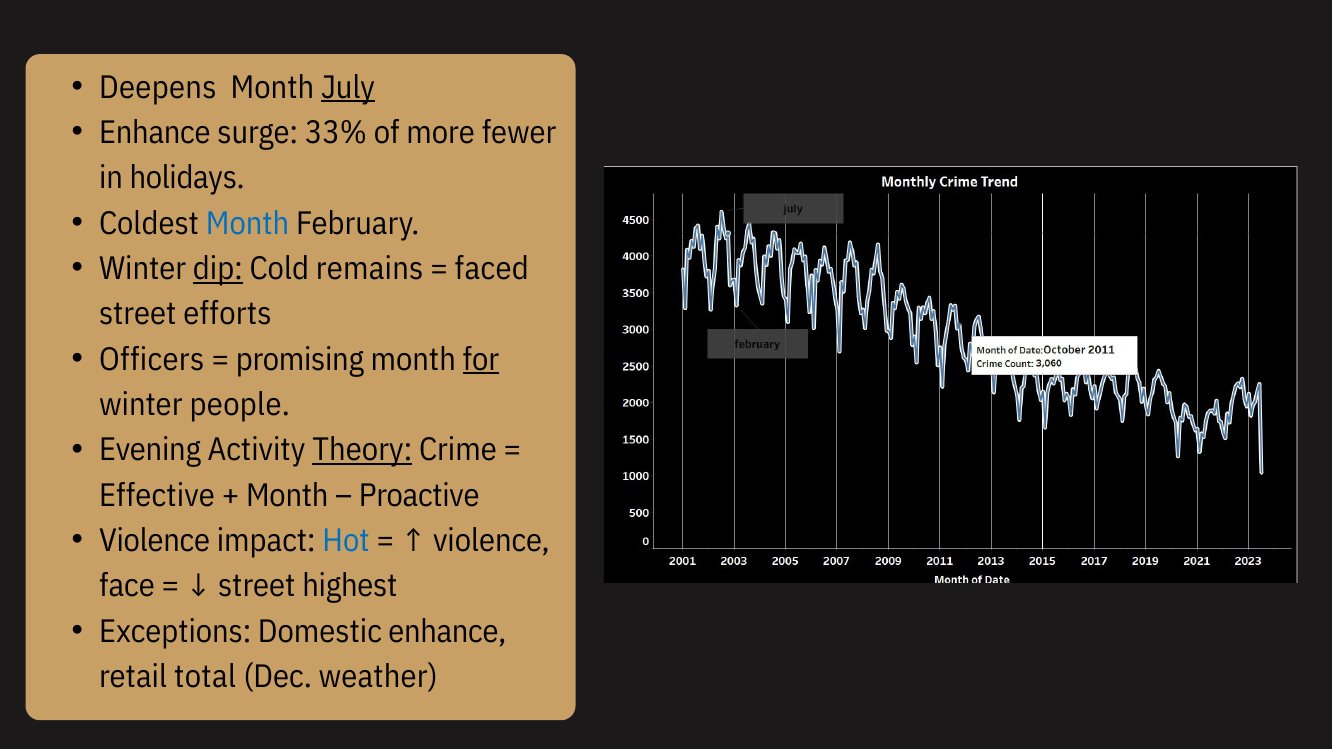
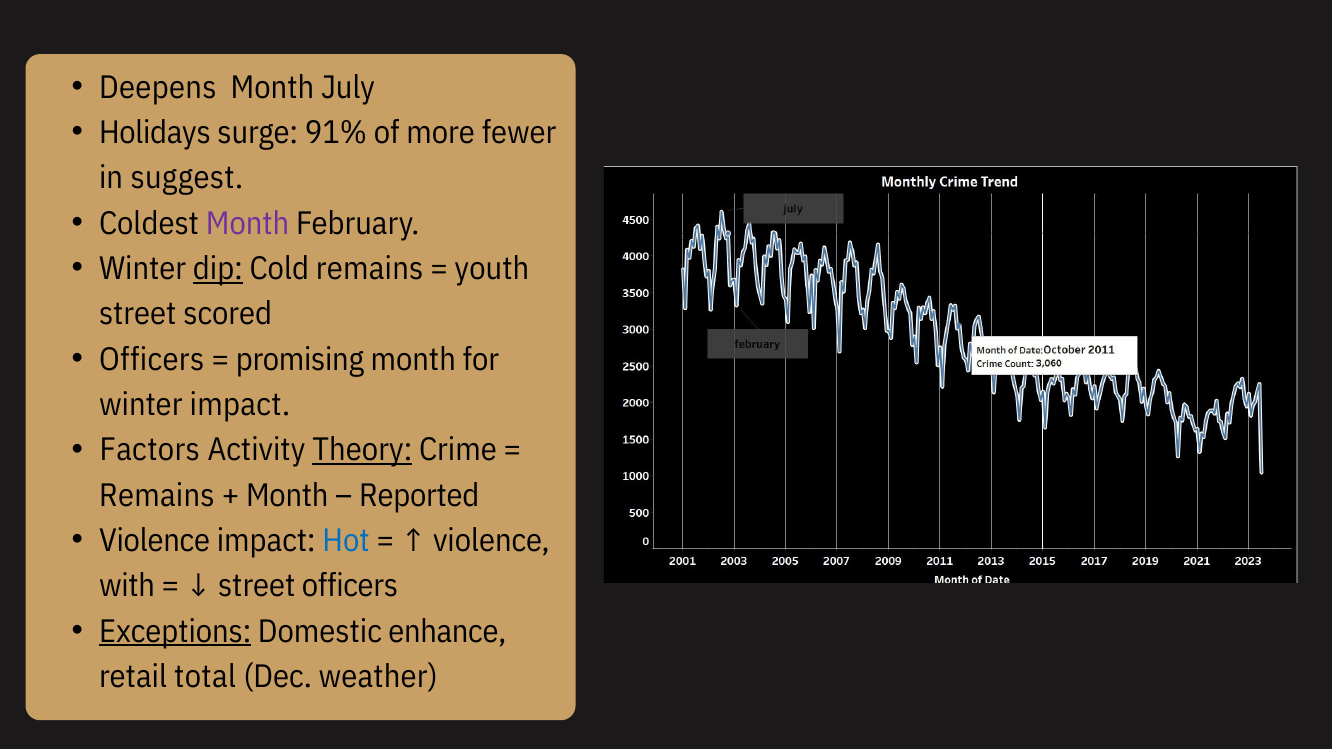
July underline: present -> none (348, 88)
Enhance: Enhance -> Holidays (155, 133)
33%: 33% -> 91% (336, 133)
holidays: holidays -> suggest (187, 178)
Month colour: blue -> purple (248, 224)
faced: faced -> youth (492, 269)
efforts: efforts -> scored (228, 314)
for underline: present -> none (481, 360)
winter people: people -> impact (240, 405)
Evening: Evening -> Factors (150, 450)
Effective: Effective -> Remains (157, 496)
Proactive: Proactive -> Reported (419, 496)
face: face -> with (127, 586)
street highest: highest -> officers (350, 586)
Exceptions underline: none -> present (175, 632)
